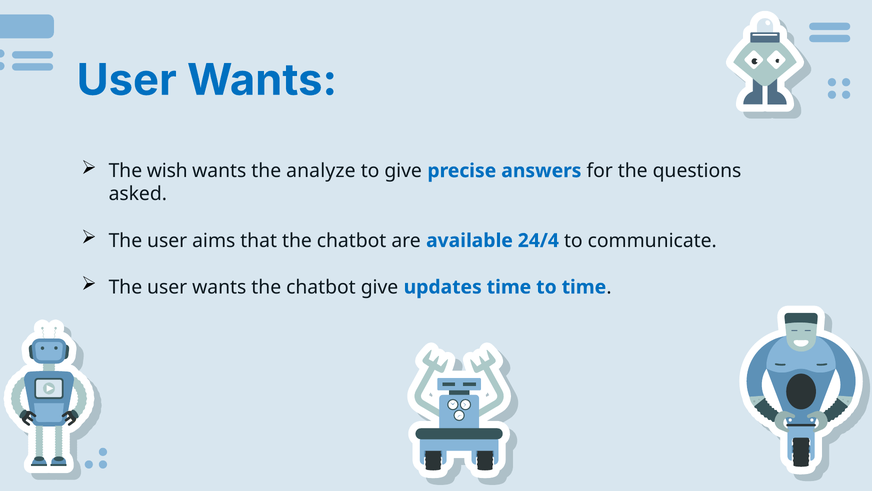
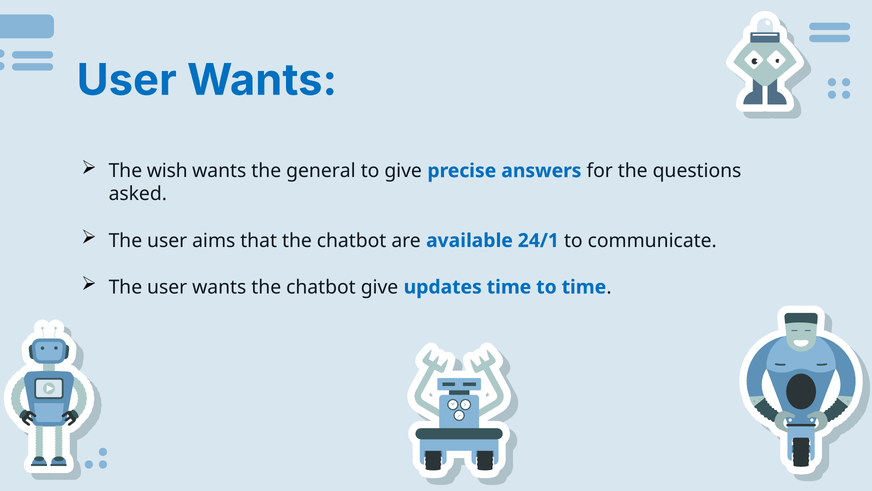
analyze: analyze -> general (321, 171)
24/4: 24/4 -> 24/1 (538, 240)
